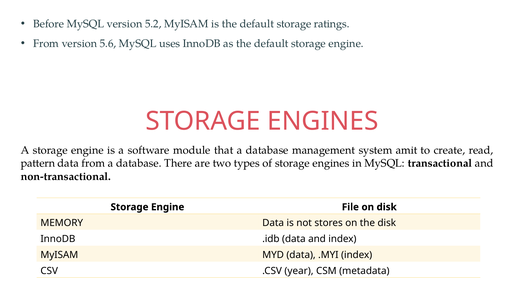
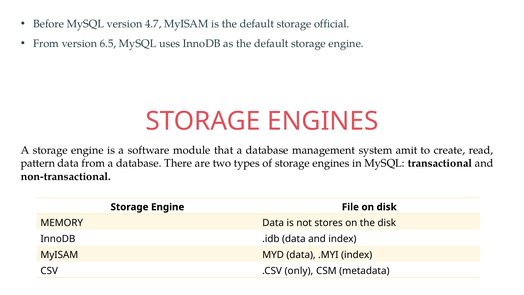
5.2: 5.2 -> 4.7 (153, 24)
ratings: ratings -> official (332, 24)
5.6: 5.6 -> 6.5 (108, 44)
year: year -> only (299, 271)
